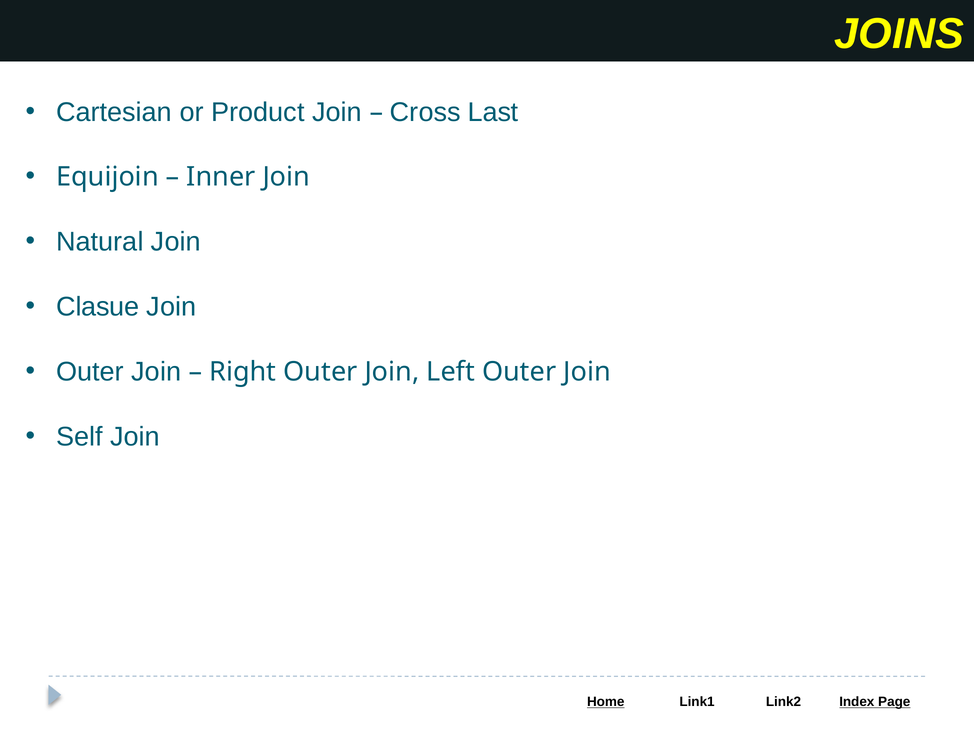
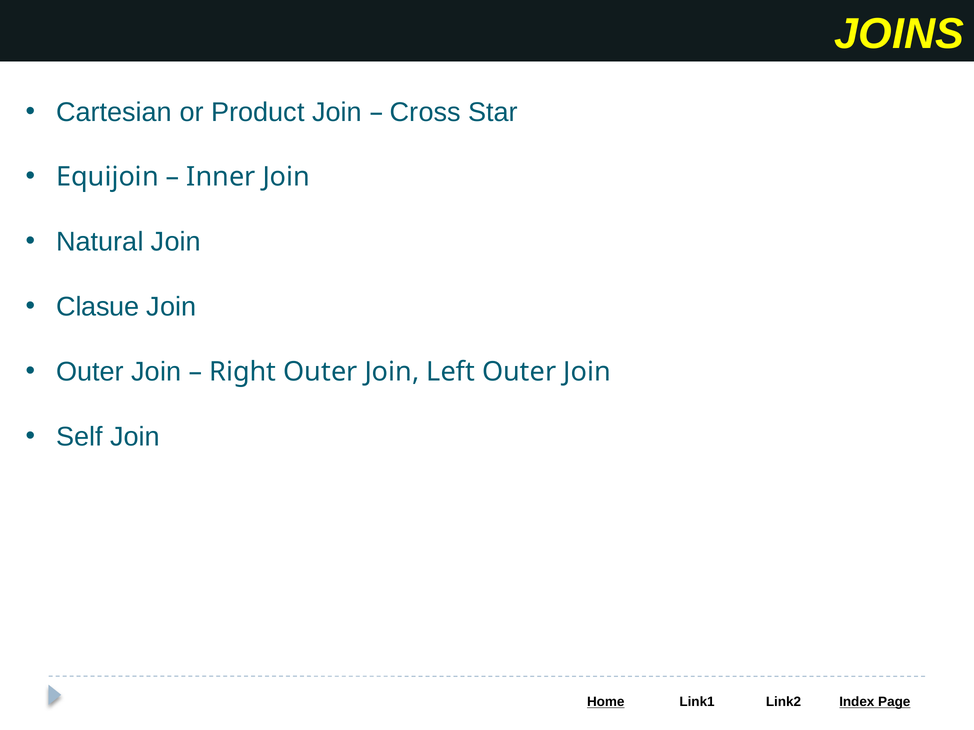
Last: Last -> Star (493, 112)
